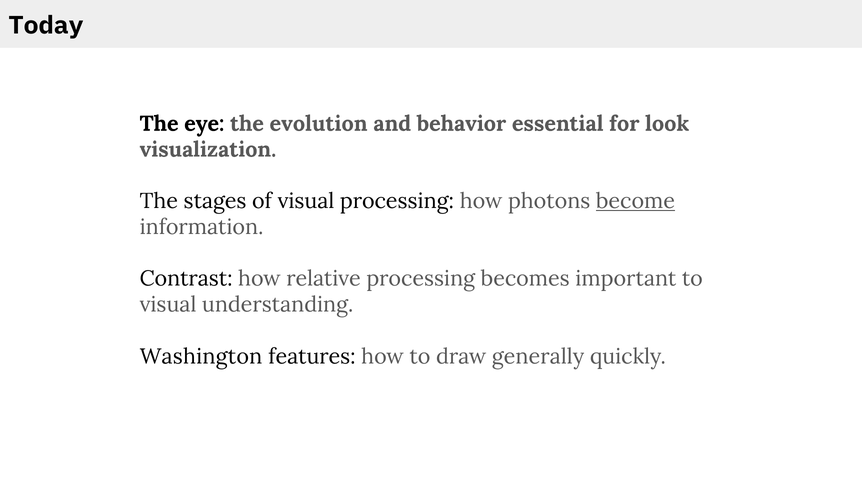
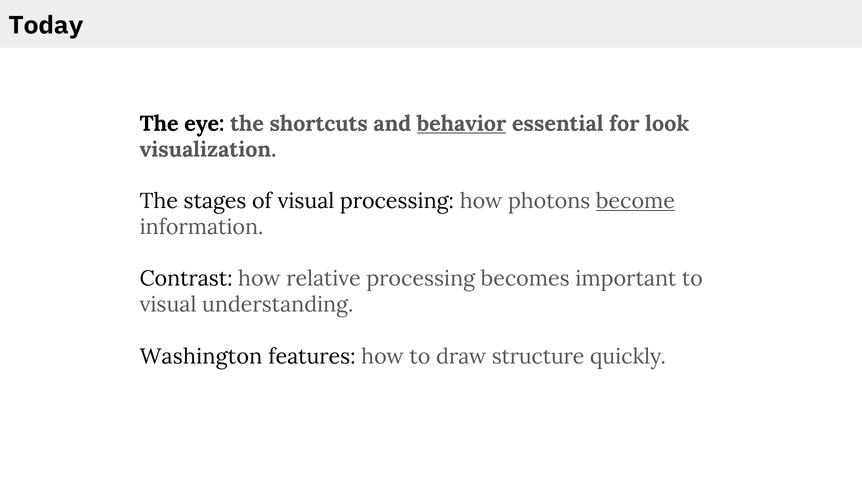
evolution: evolution -> shortcuts (319, 124)
behavior underline: none -> present (462, 124)
generally: generally -> structure (538, 356)
